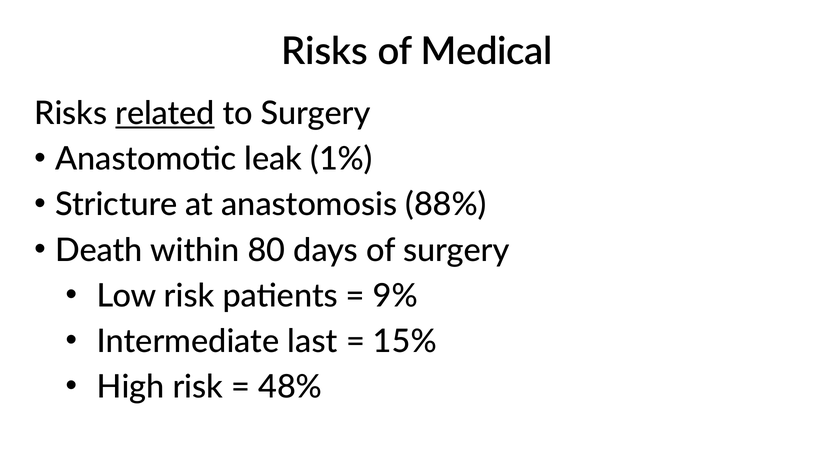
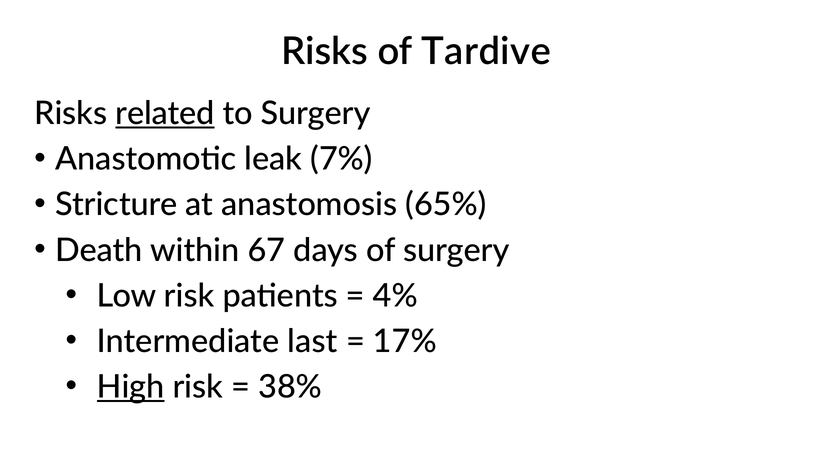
Medical: Medical -> Tardive (486, 52)
1%: 1% -> 7% (342, 159)
88%: 88% -> 65% (446, 205)
80: 80 -> 67 (266, 250)
9%: 9% -> 4% (395, 296)
15%: 15% -> 17% (405, 341)
High underline: none -> present (131, 387)
48%: 48% -> 38% (290, 387)
